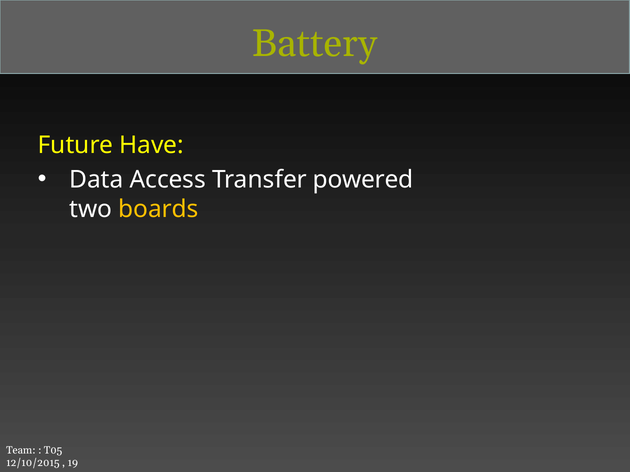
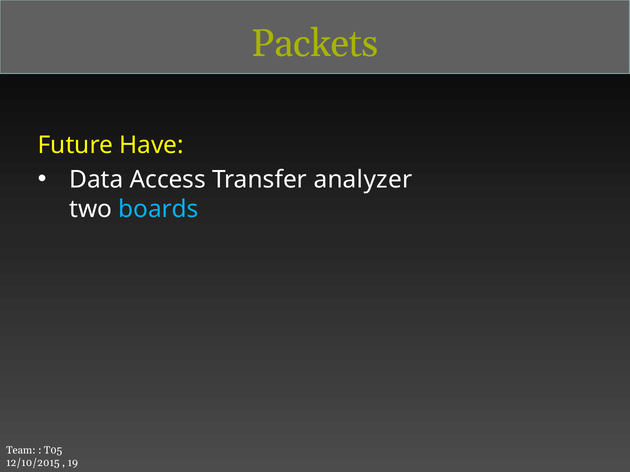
Battery: Battery -> Packets (315, 43)
powered: powered -> analyzer (363, 180)
boards colour: yellow -> light blue (158, 209)
